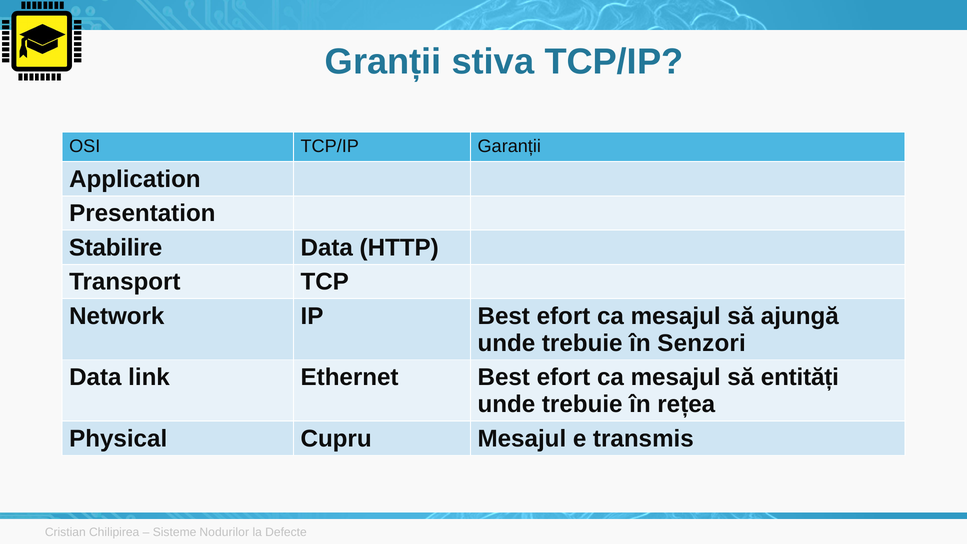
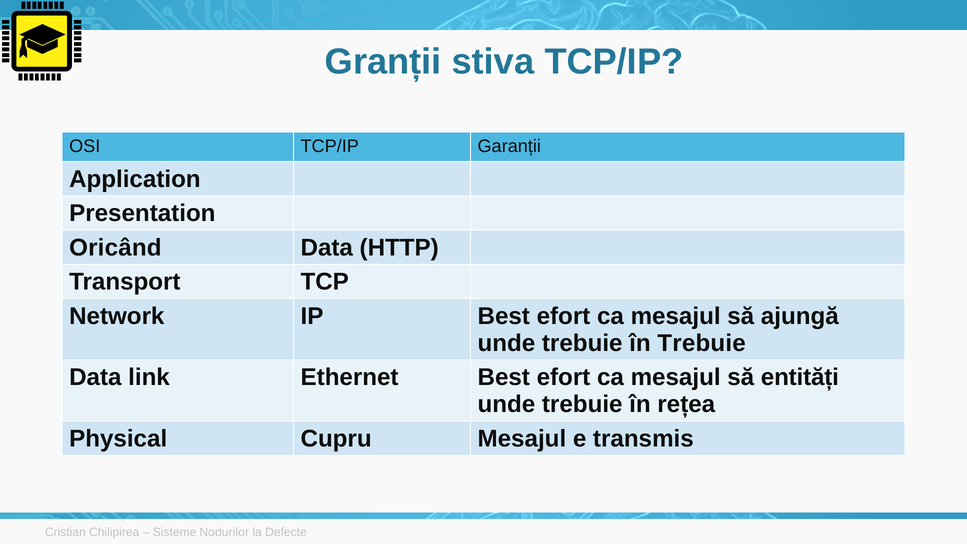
Stabilire: Stabilire -> Oricând (115, 248)
în Senzori: Senzori -> Trebuie (702, 343)
